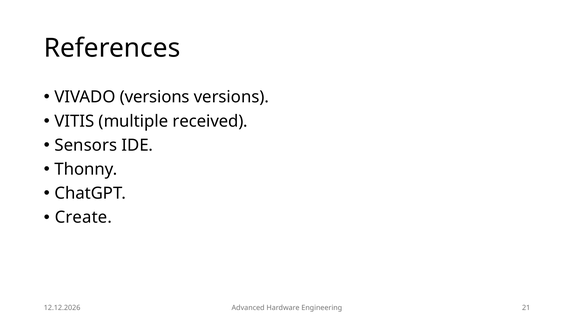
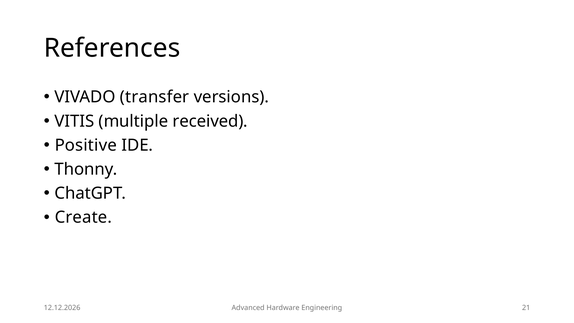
VIVADO versions: versions -> transfer (155, 97)
Sensors: Sensors -> Positive (86, 145)
